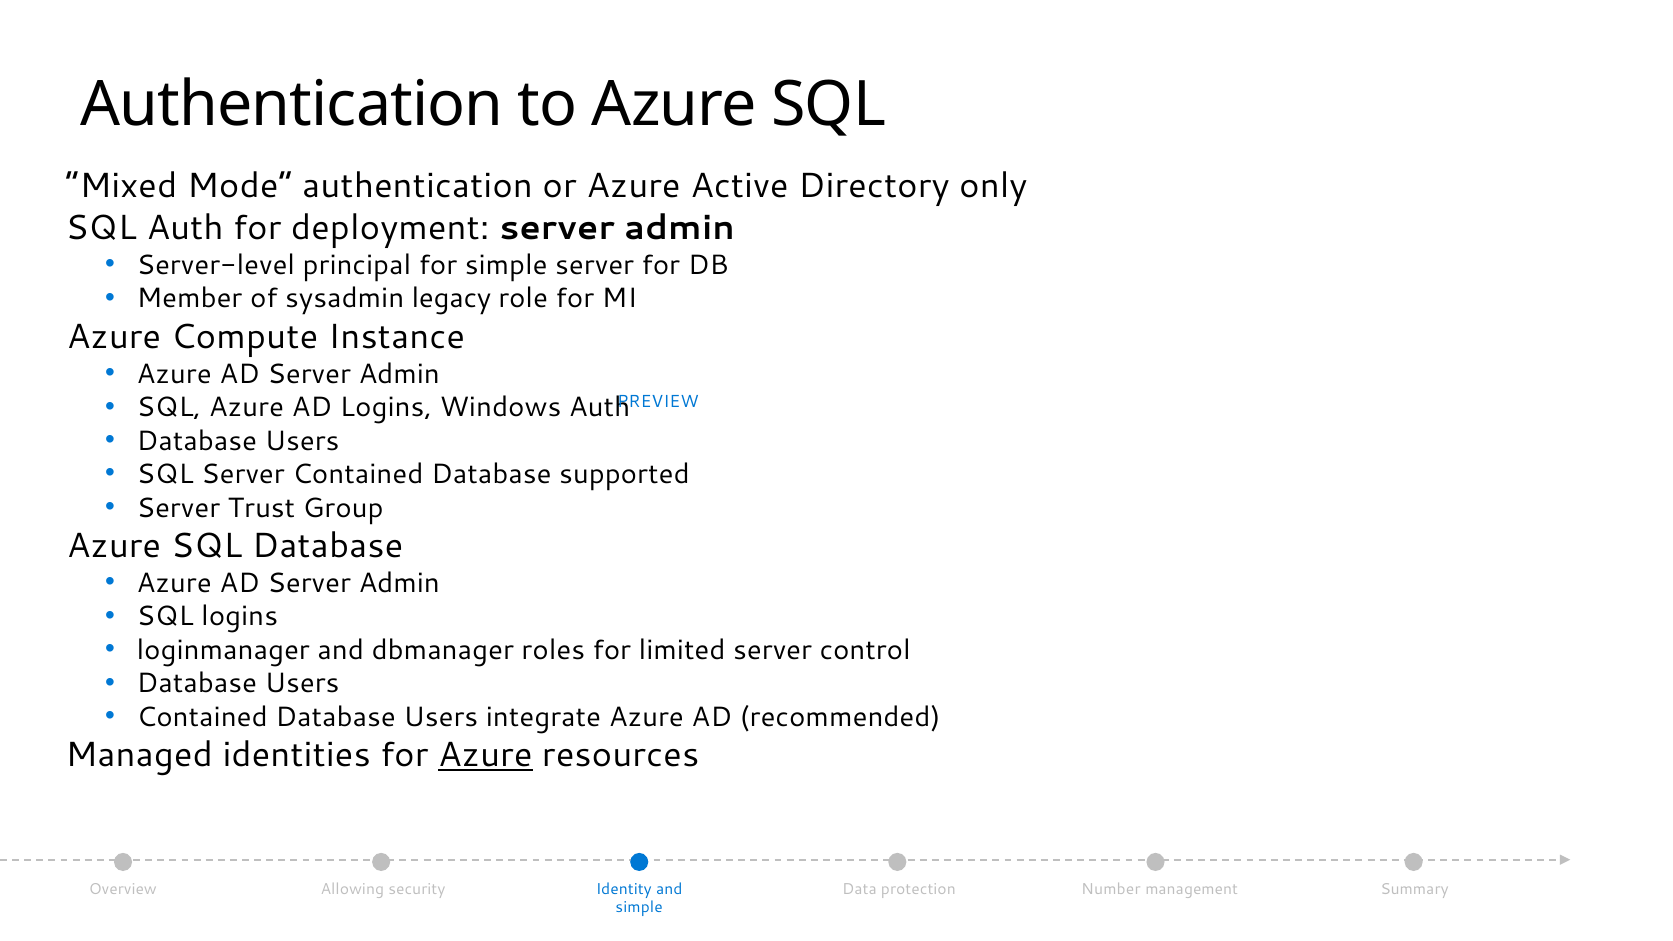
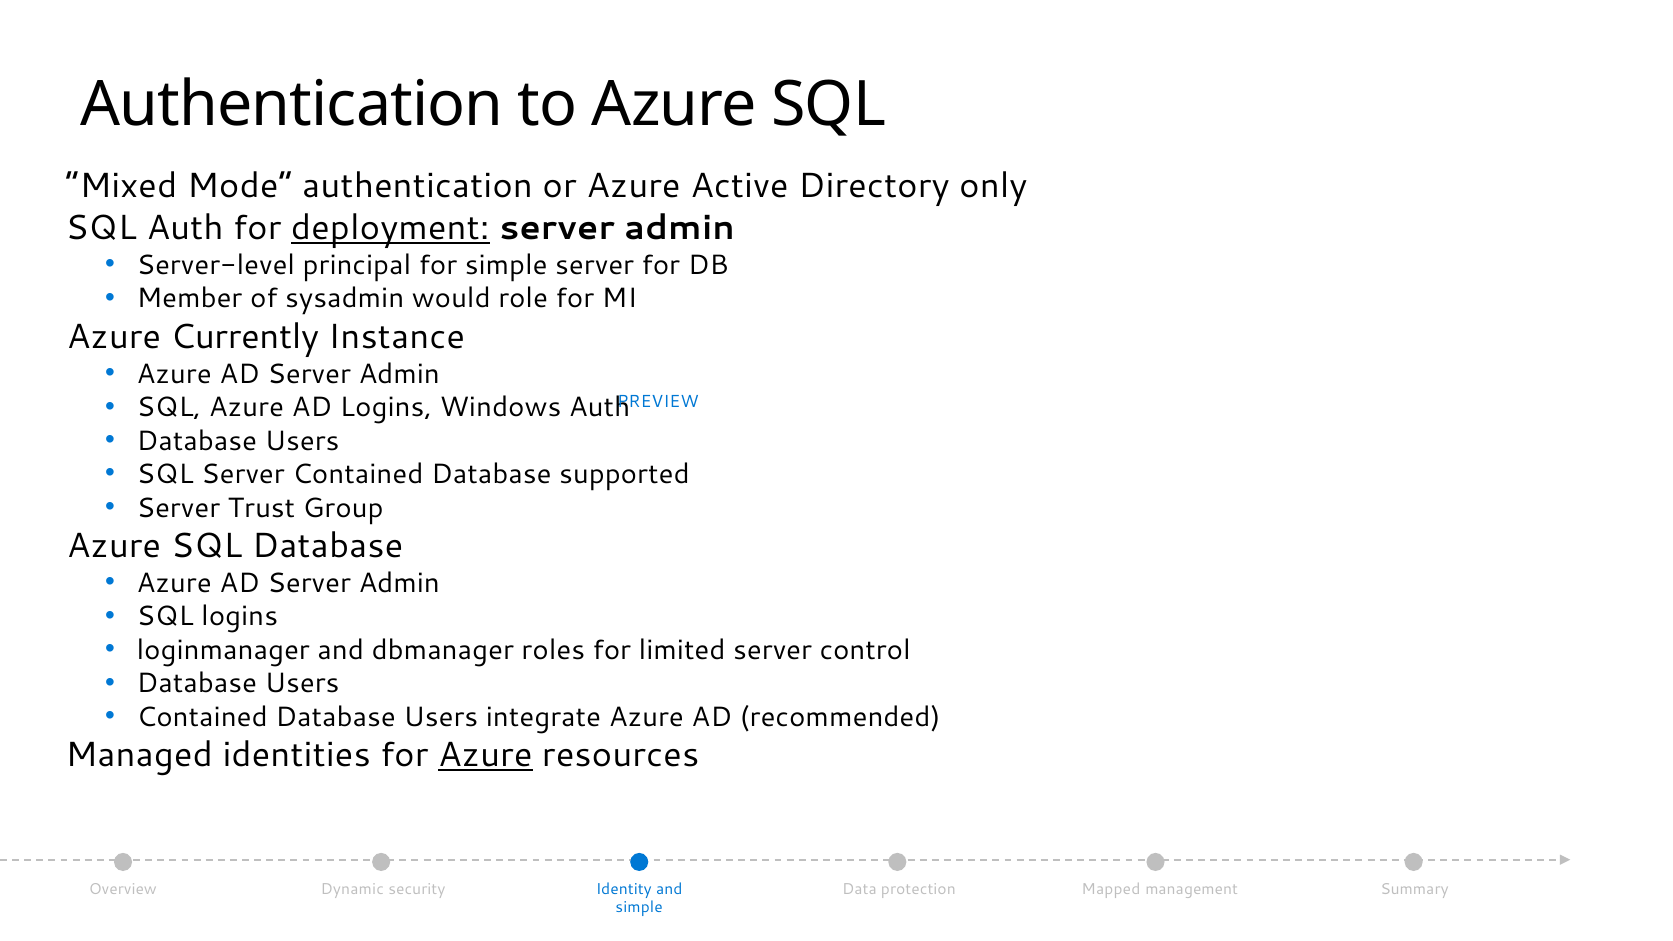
deployment underline: none -> present (390, 228)
legacy: legacy -> would (451, 299)
Compute: Compute -> Currently (245, 337)
Allowing: Allowing -> Dynamic (352, 889)
Number: Number -> Mapped (1111, 889)
